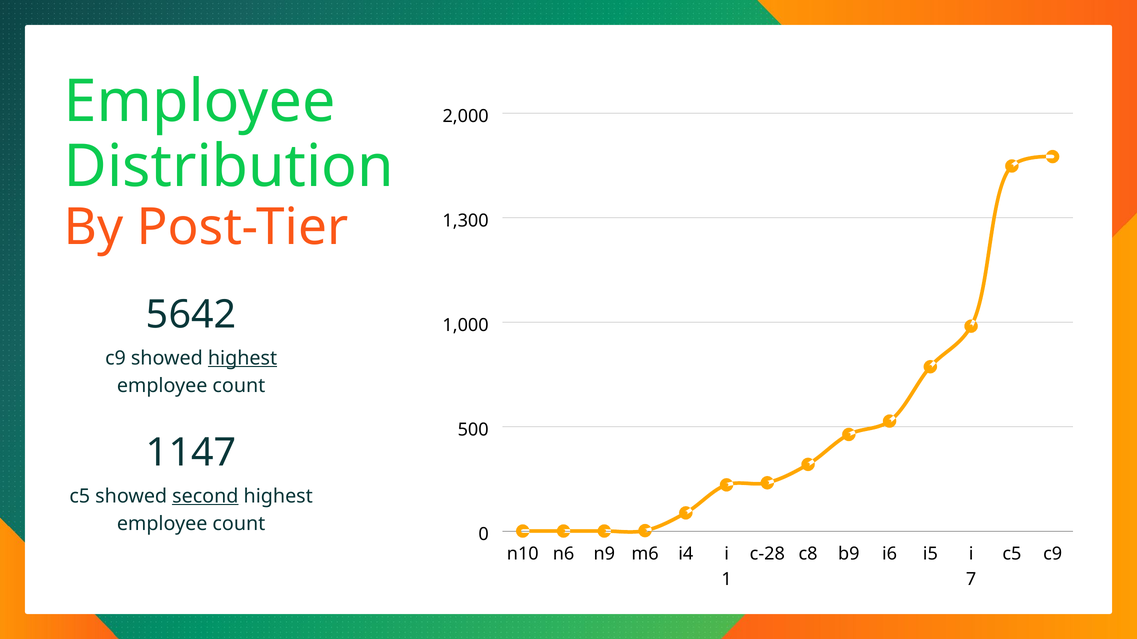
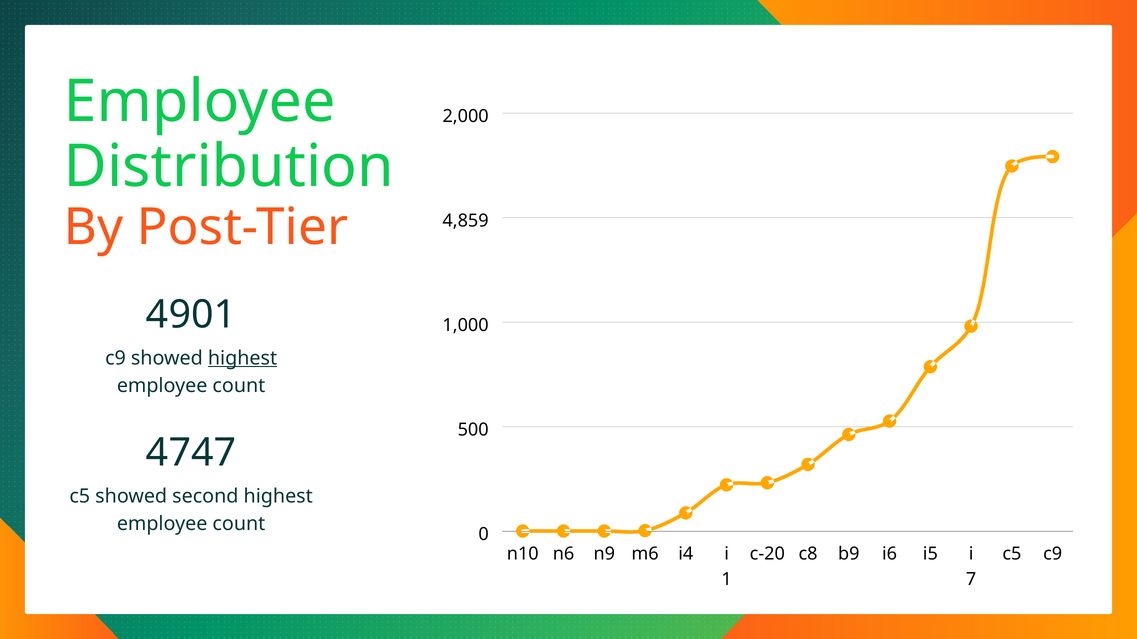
1,300: 1,300 -> 4,859 (466, 221)
5642: 5642 -> 4901 (191, 315)
1147: 1147 -> 4747 (191, 453)
second underline: present -> none (205, 496)
c-28: c-28 -> c-20 (767, 554)
